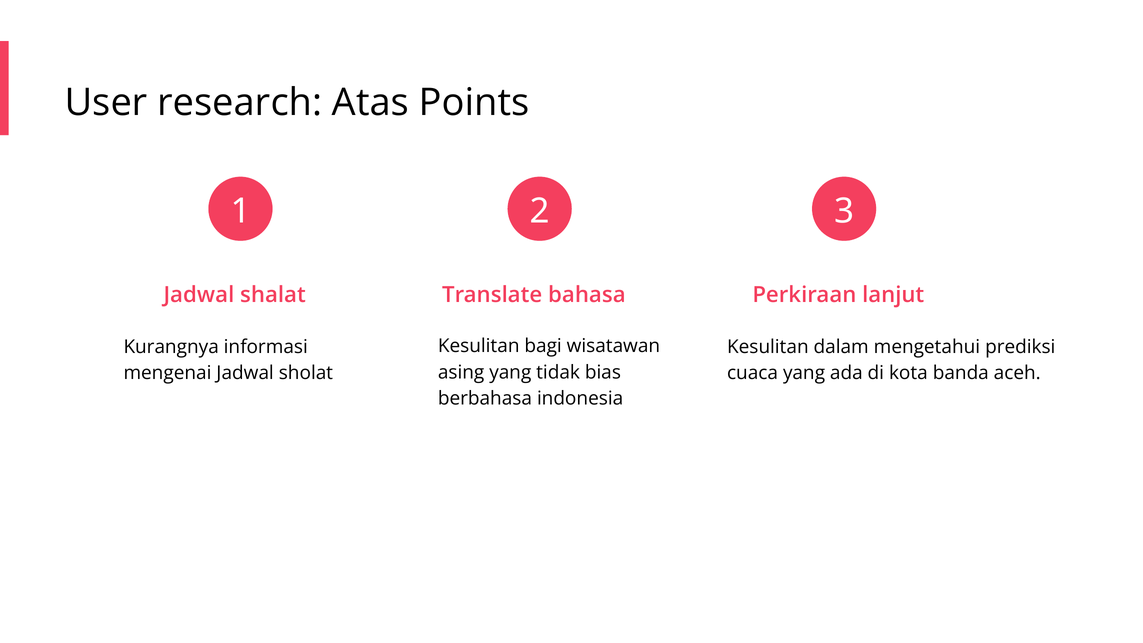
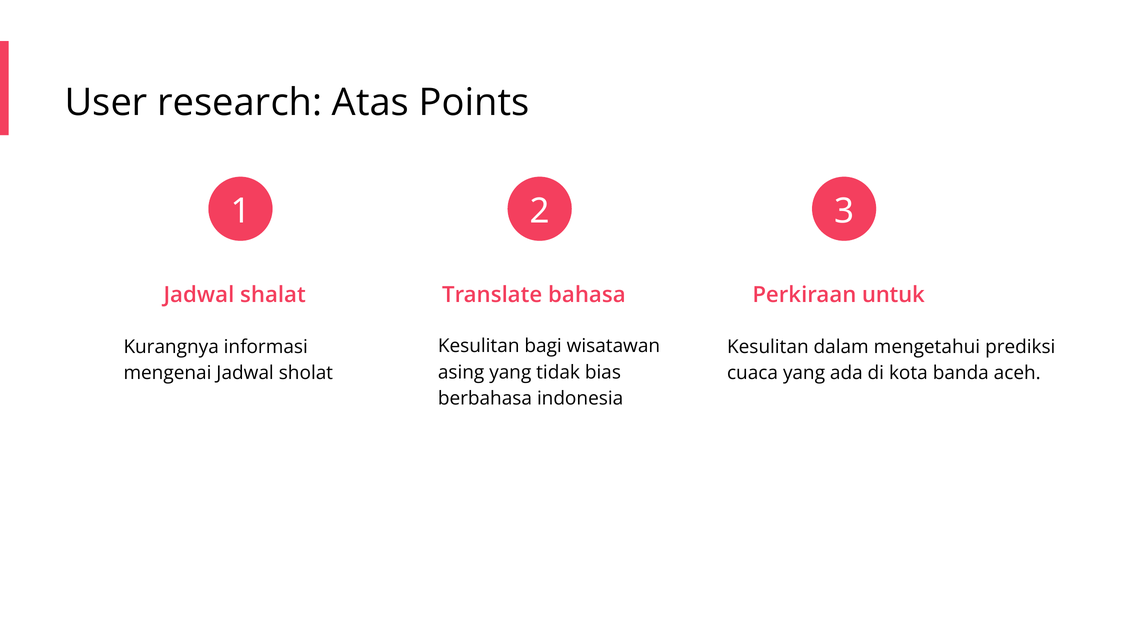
lanjut: lanjut -> untuk (893, 295)
